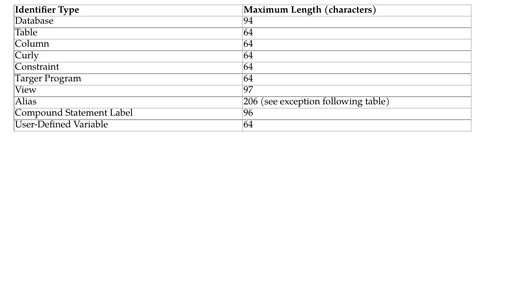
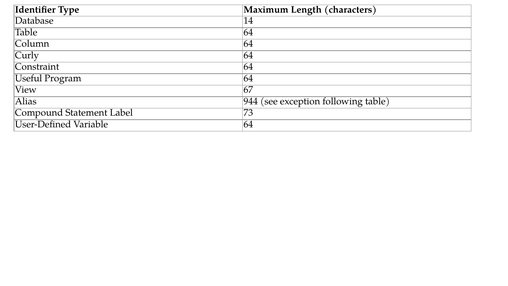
94: 94 -> 14 (248, 21)
Targer: Targer -> Useful (29, 78)
97: 97 -> 67 (248, 90)
206: 206 -> 944 (251, 101)
96: 96 -> 73 (248, 113)
